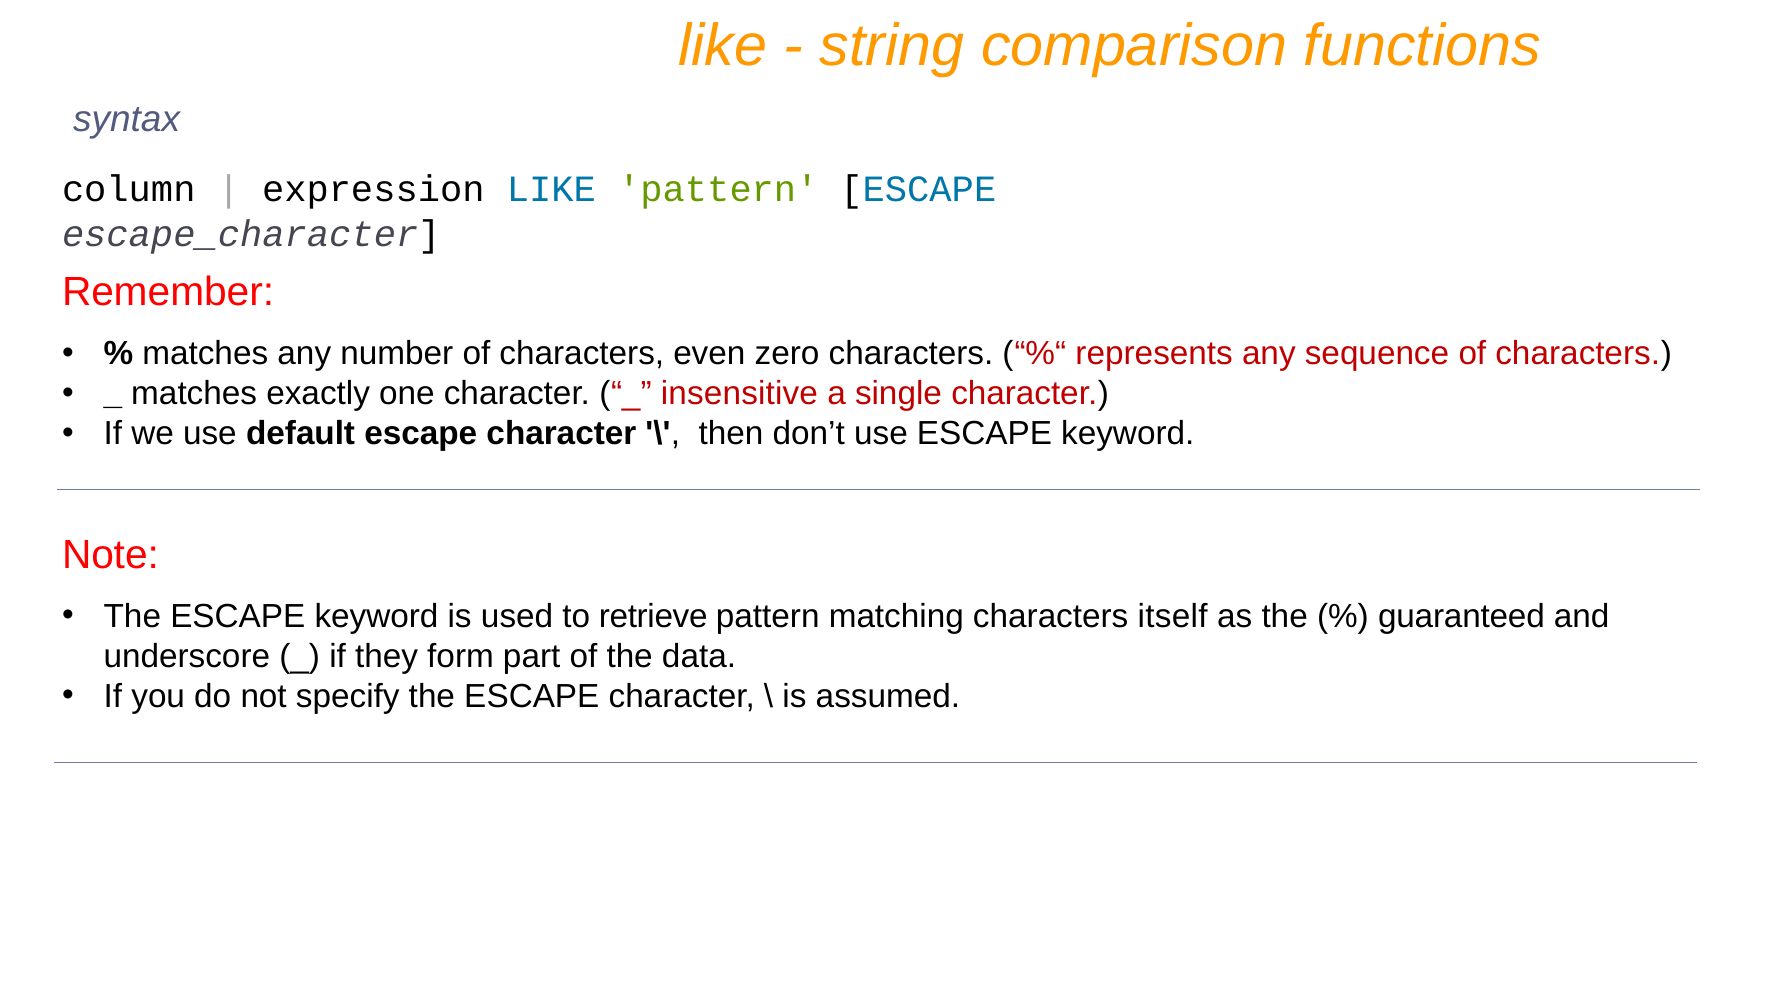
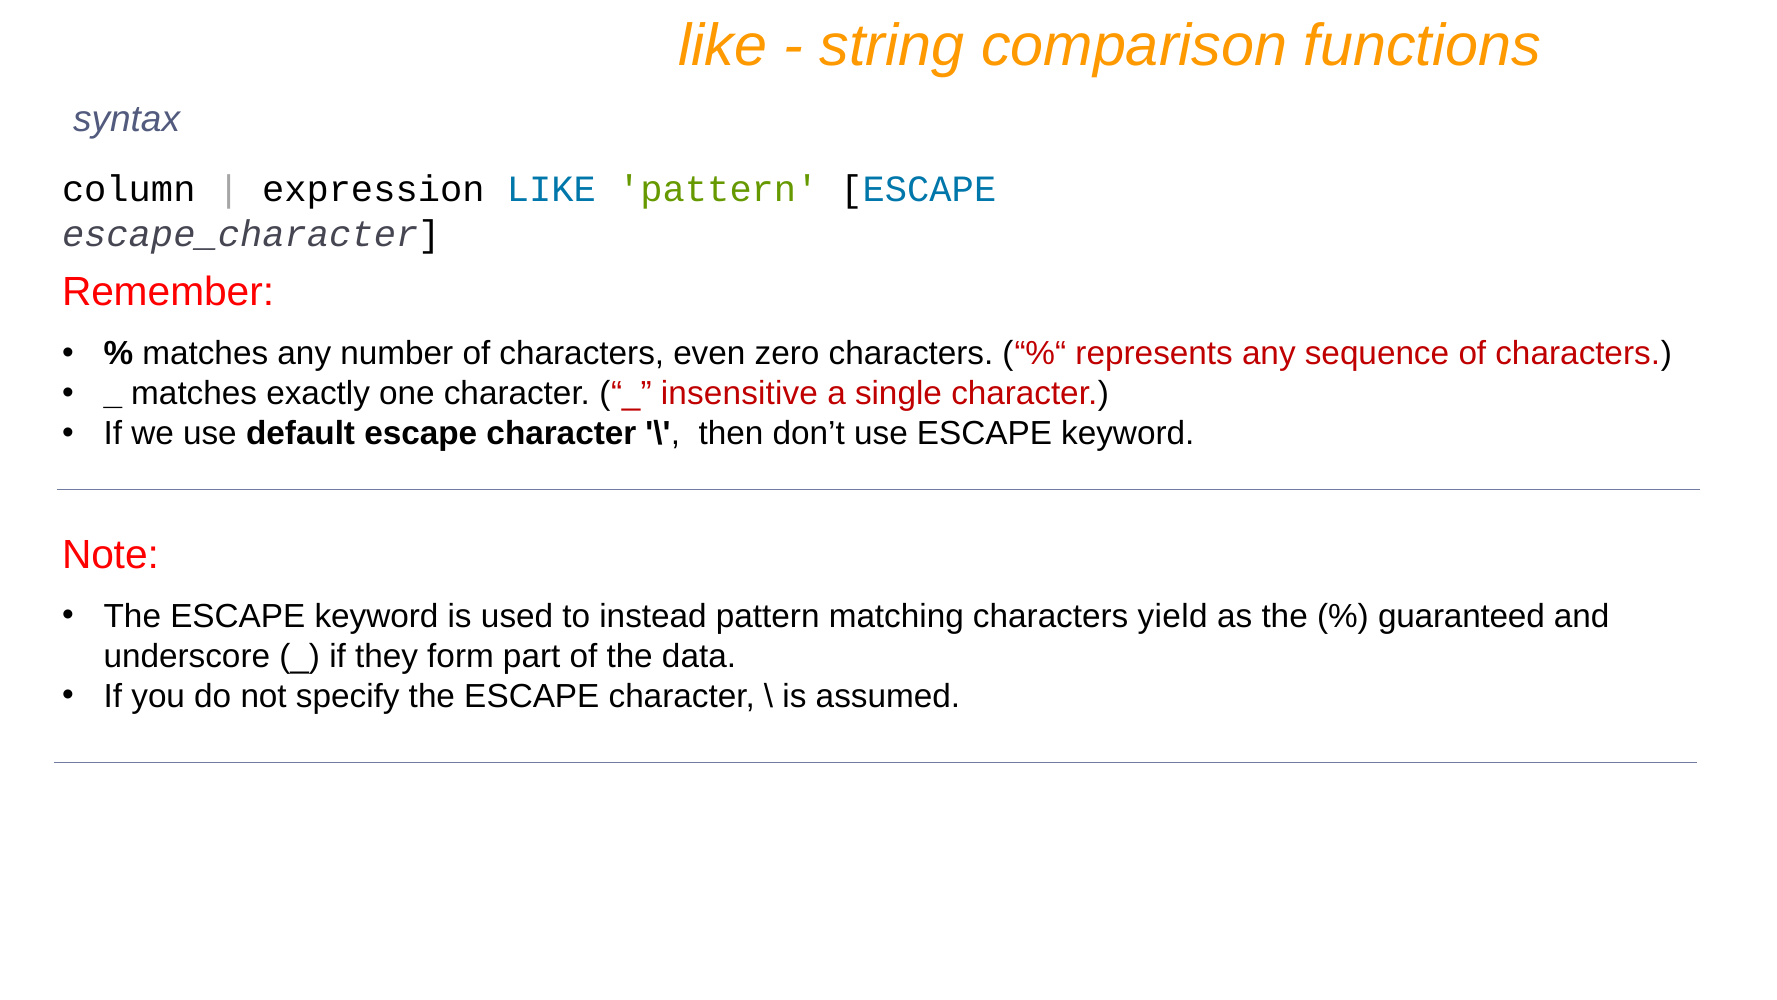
retrieve: retrieve -> instead (653, 616)
itself: itself -> yield (1173, 616)
